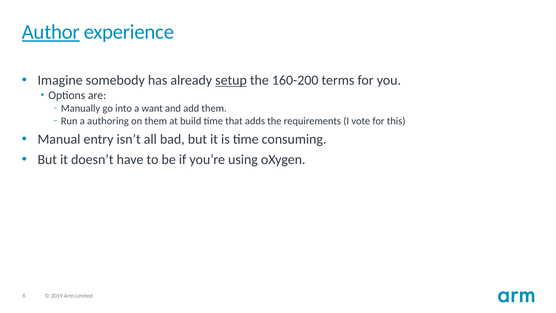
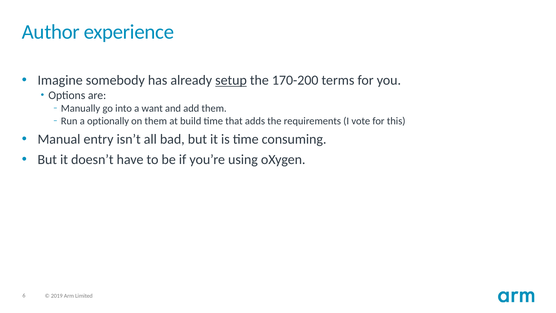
Author underline: present -> none (51, 32)
160-200: 160-200 -> 170-200 (295, 80)
authoring: authoring -> optionally (108, 121)
